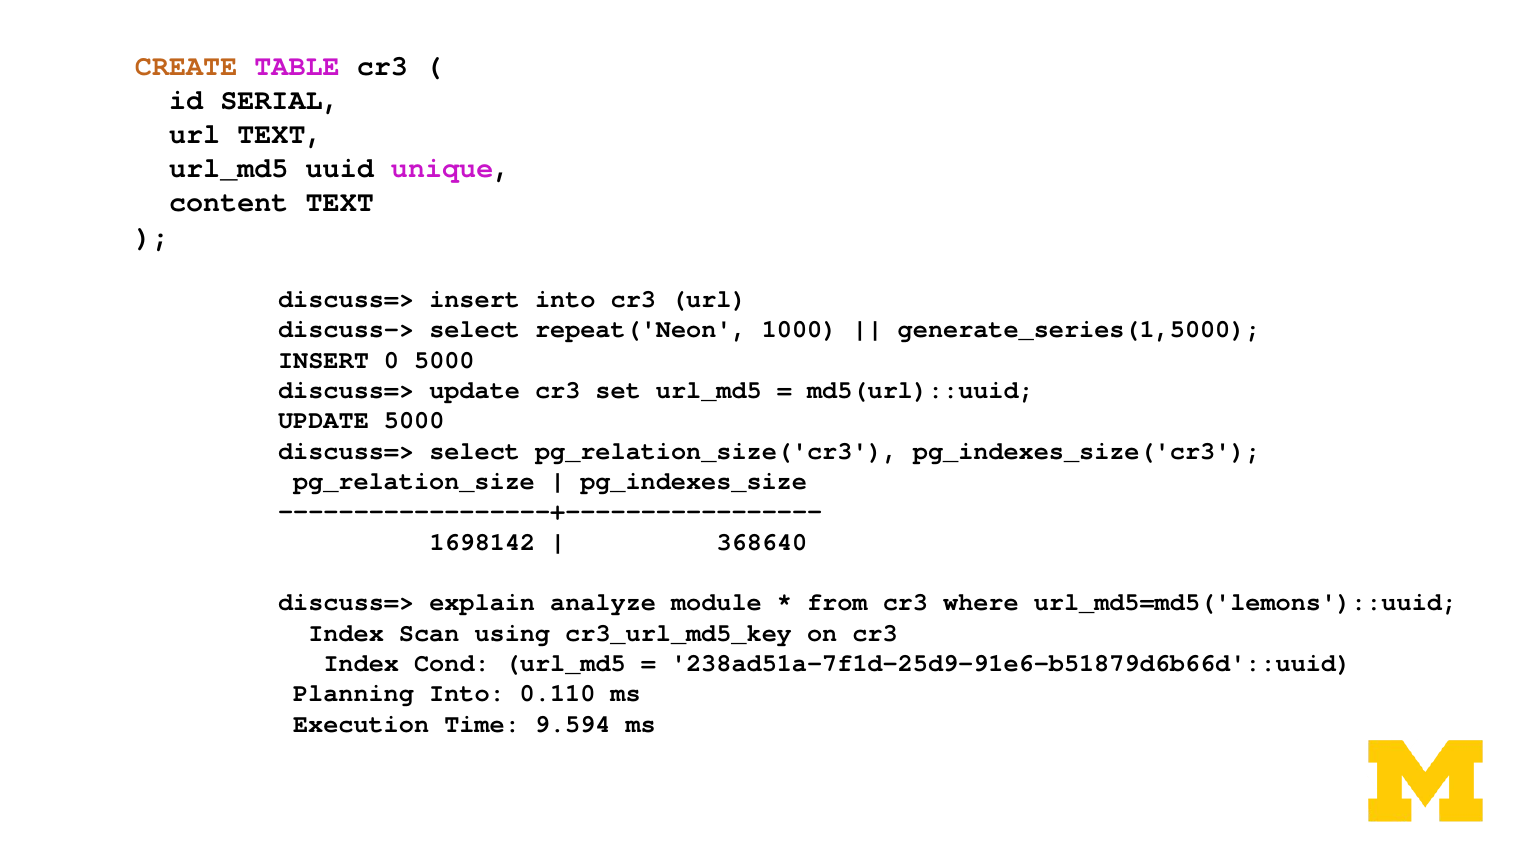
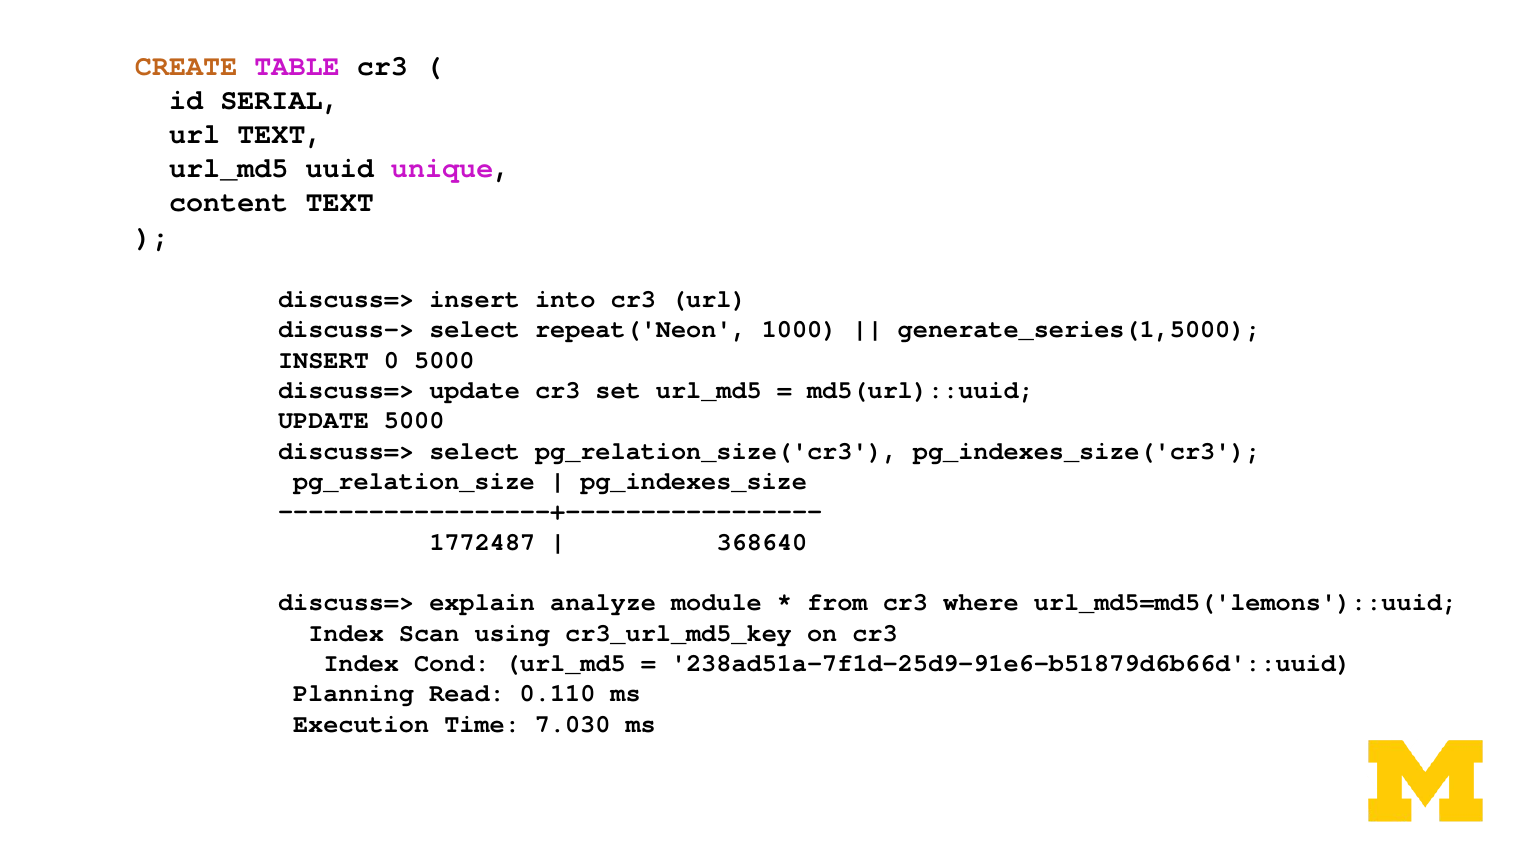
1698142: 1698142 -> 1772487 (482, 541)
Planning Into: Into -> Read (467, 693)
9.594: 9.594 -> 7.030 (573, 723)
